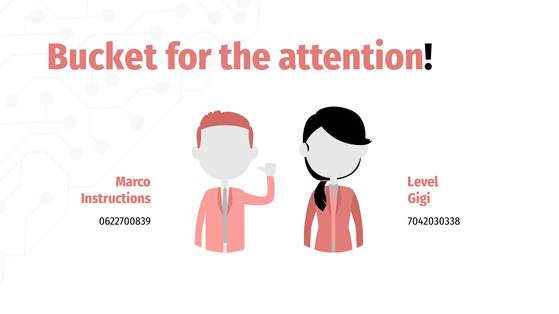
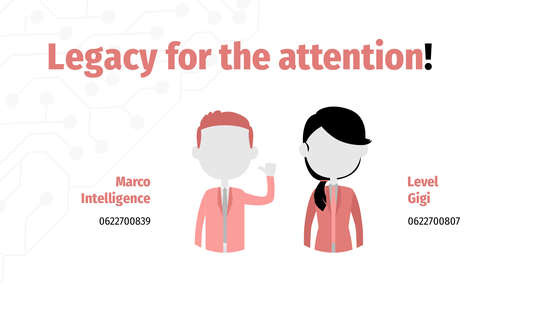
Bucket: Bucket -> Legacy (102, 57)
Instructions: Instructions -> Intelligence (116, 199)
7042030338: 7042030338 -> 0622700807 (434, 222)
